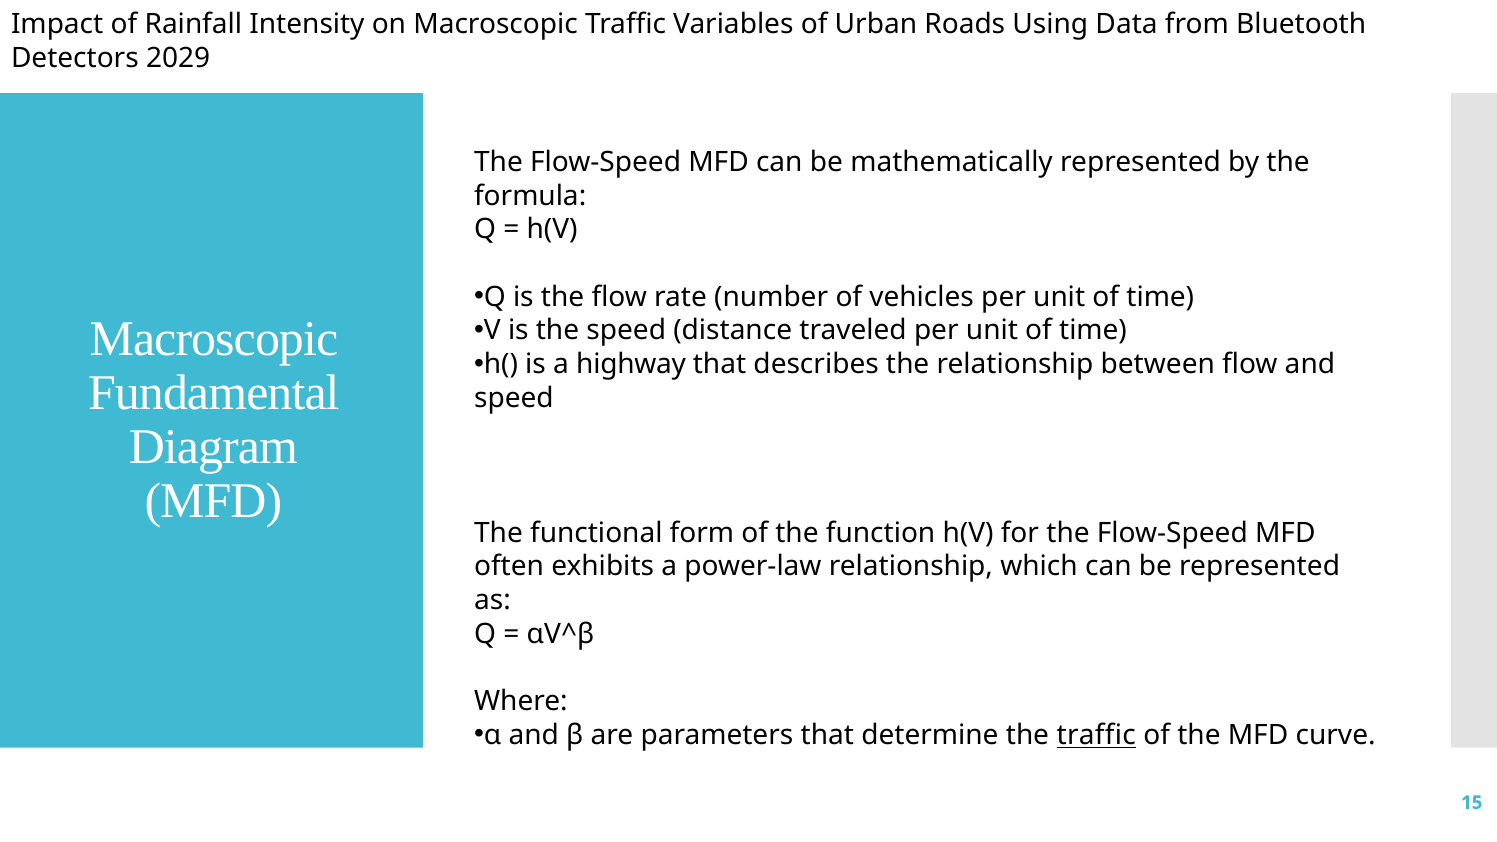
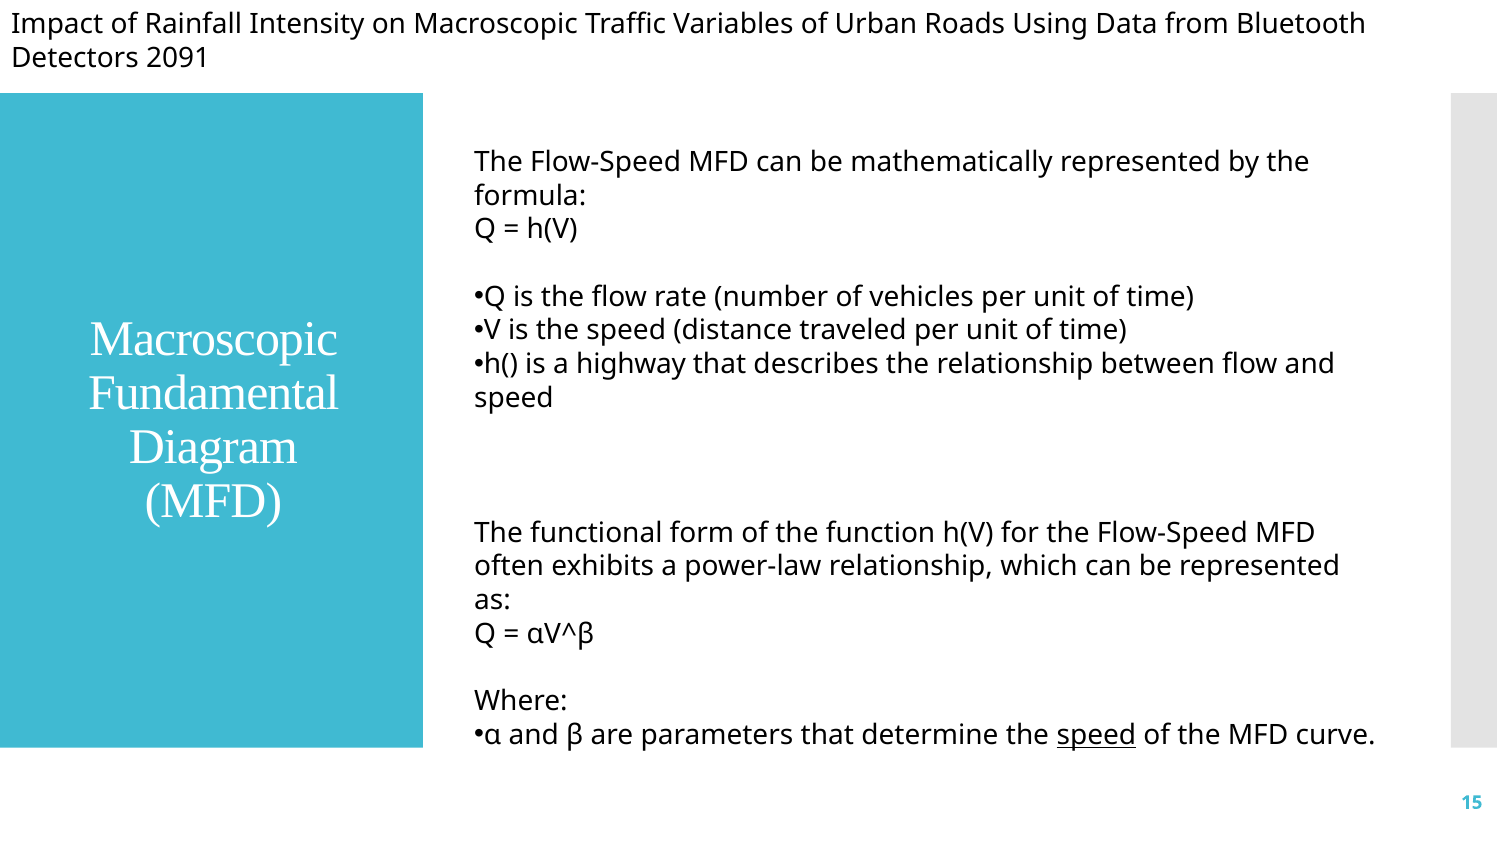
2029: 2029 -> 2091 (178, 58)
determine the traffic: traffic -> speed (1096, 735)
